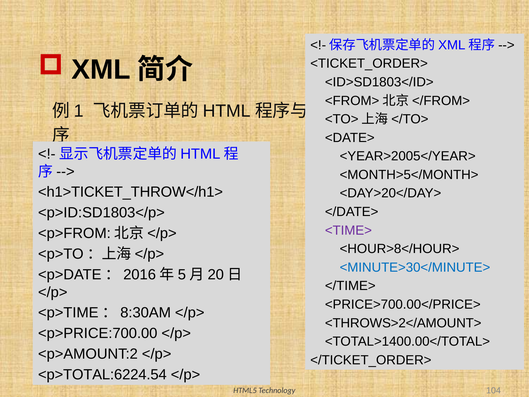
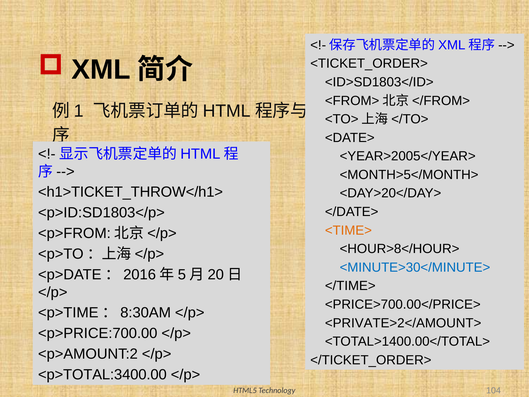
<TIME> colour: purple -> orange (348, 230)
<THROWS>2</AMOUNT>: <THROWS>2</AMOUNT> -> <PRIVATE>2</AMOUNT> (403, 323)
<p>TOTAL:6224.54: <p>TOTAL:6224.54 -> <p>TOTAL:3400.00 (102, 374)
